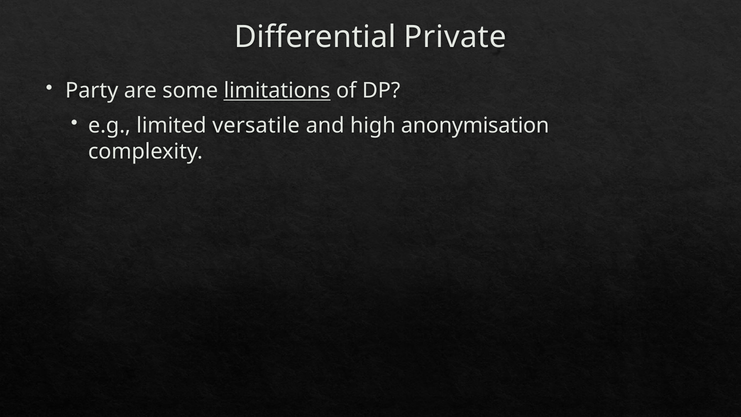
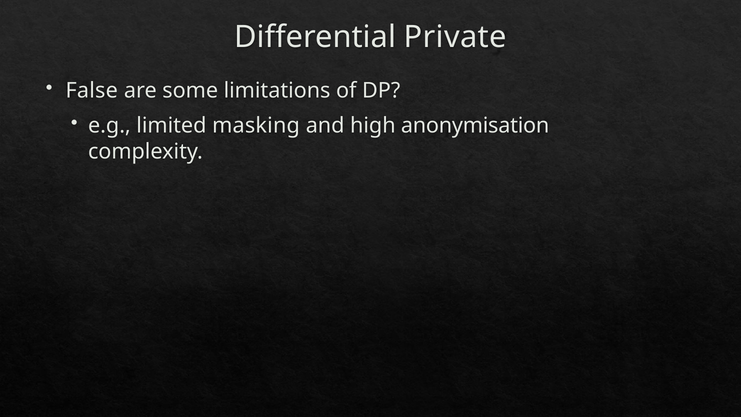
Party: Party -> False (92, 91)
limitations underline: present -> none (277, 91)
versatile: versatile -> masking (256, 126)
